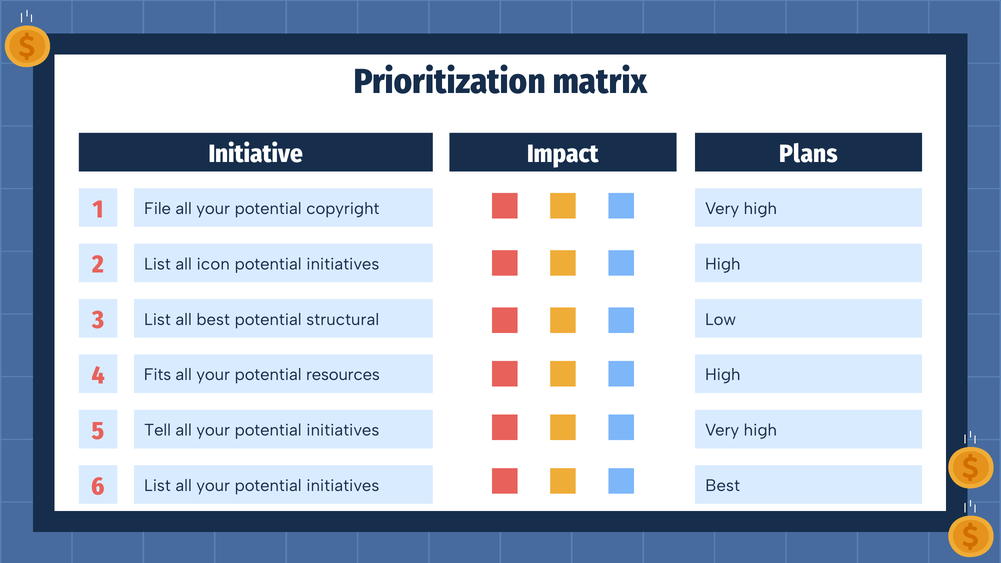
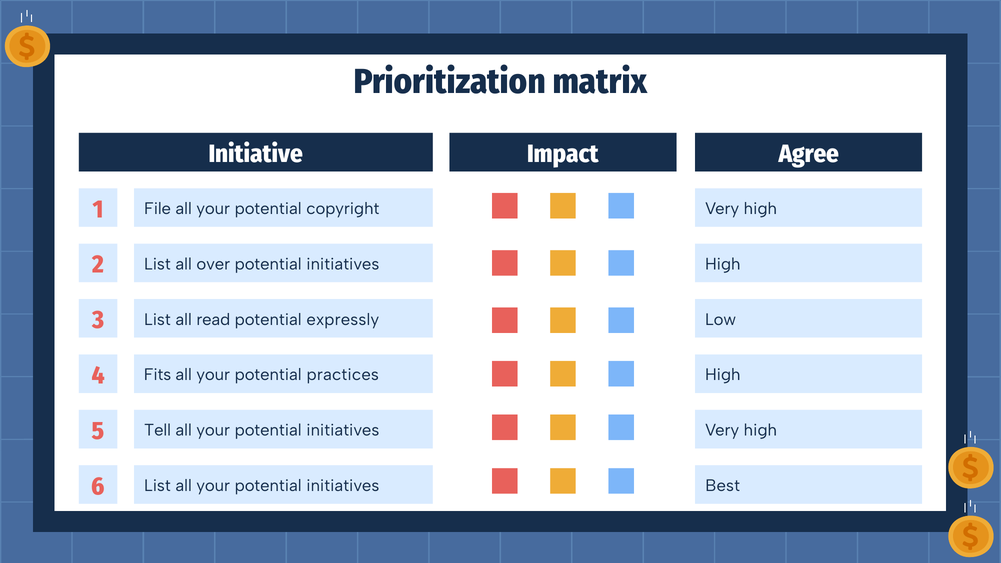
Plans: Plans -> Agree (809, 154)
icon: icon -> over (213, 264)
all best: best -> read (213, 320)
structural: structural -> expressly (343, 320)
resources: resources -> practices (343, 375)
